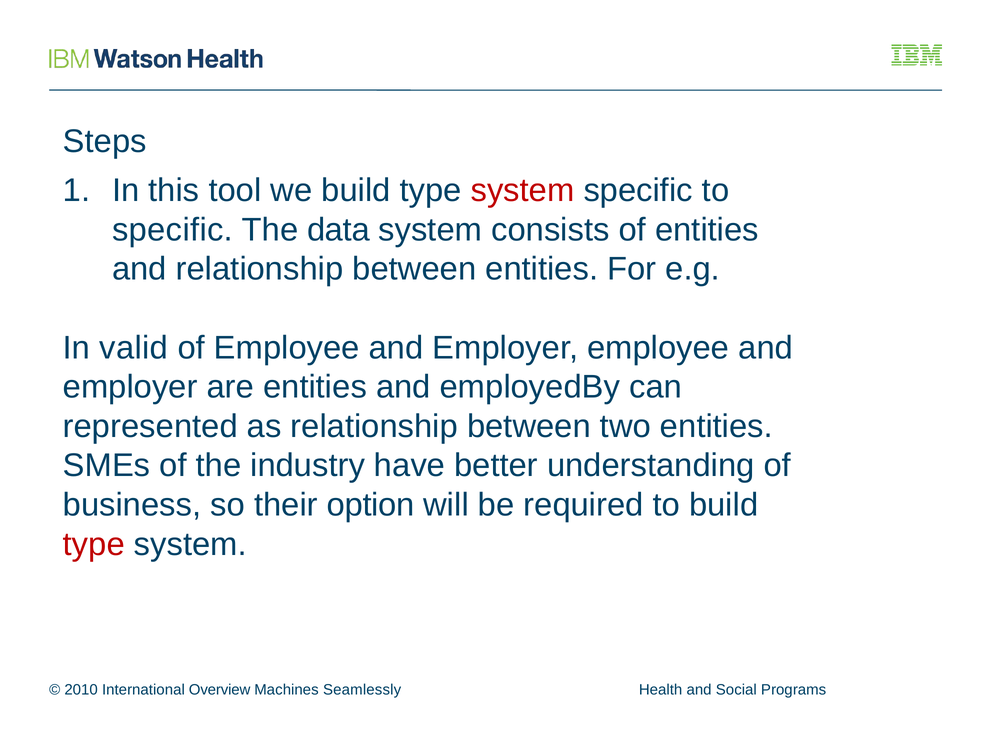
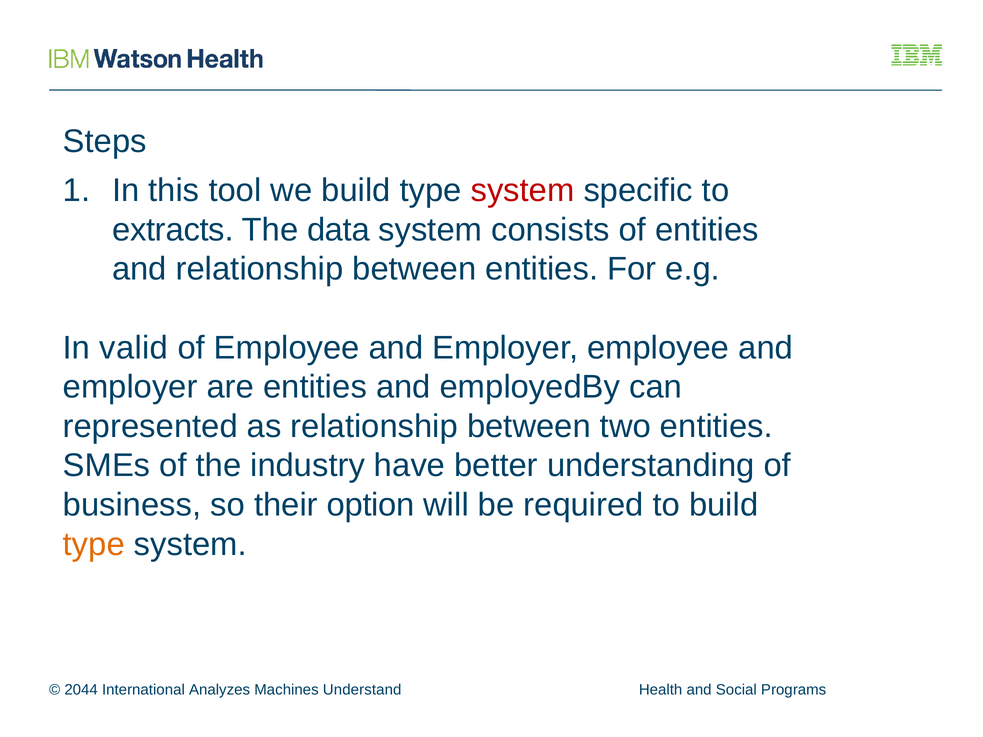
specific: specific -> extracts (173, 230)
type colour: red -> orange (94, 544)
2010: 2010 -> 2044 (81, 690)
Overview: Overview -> Analyzes (220, 690)
Seamlessly: Seamlessly -> Understand (362, 690)
